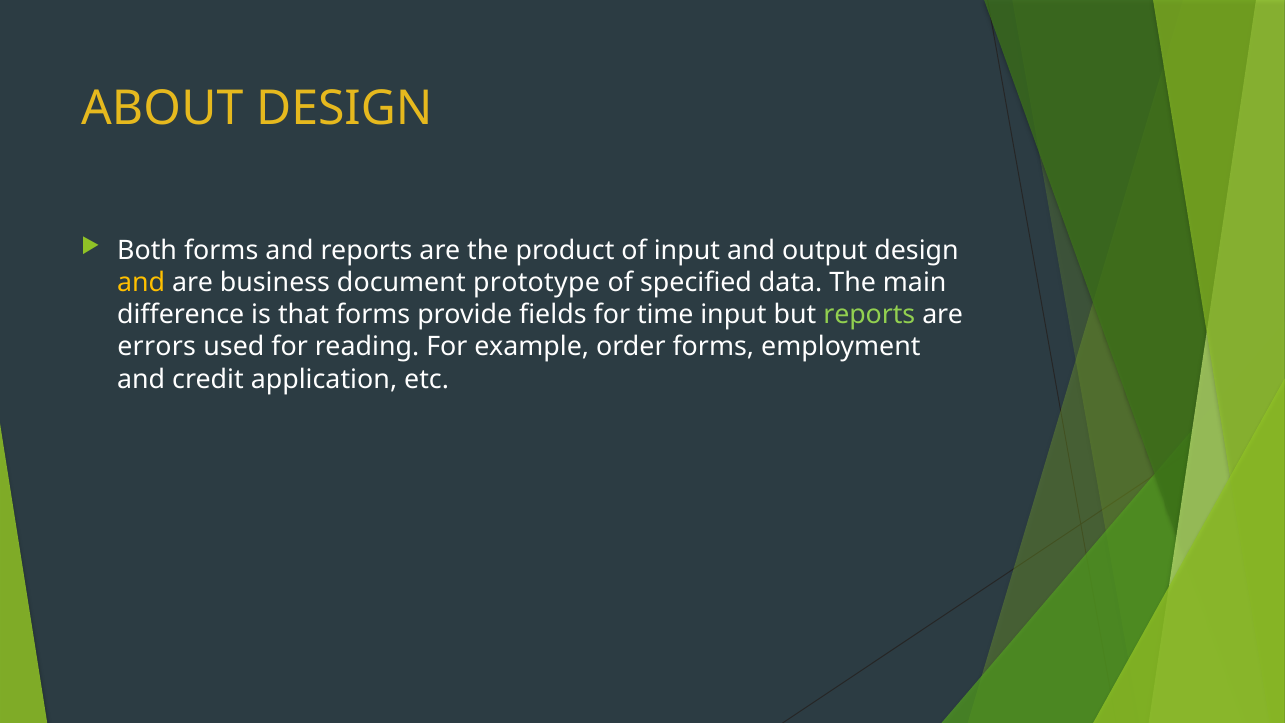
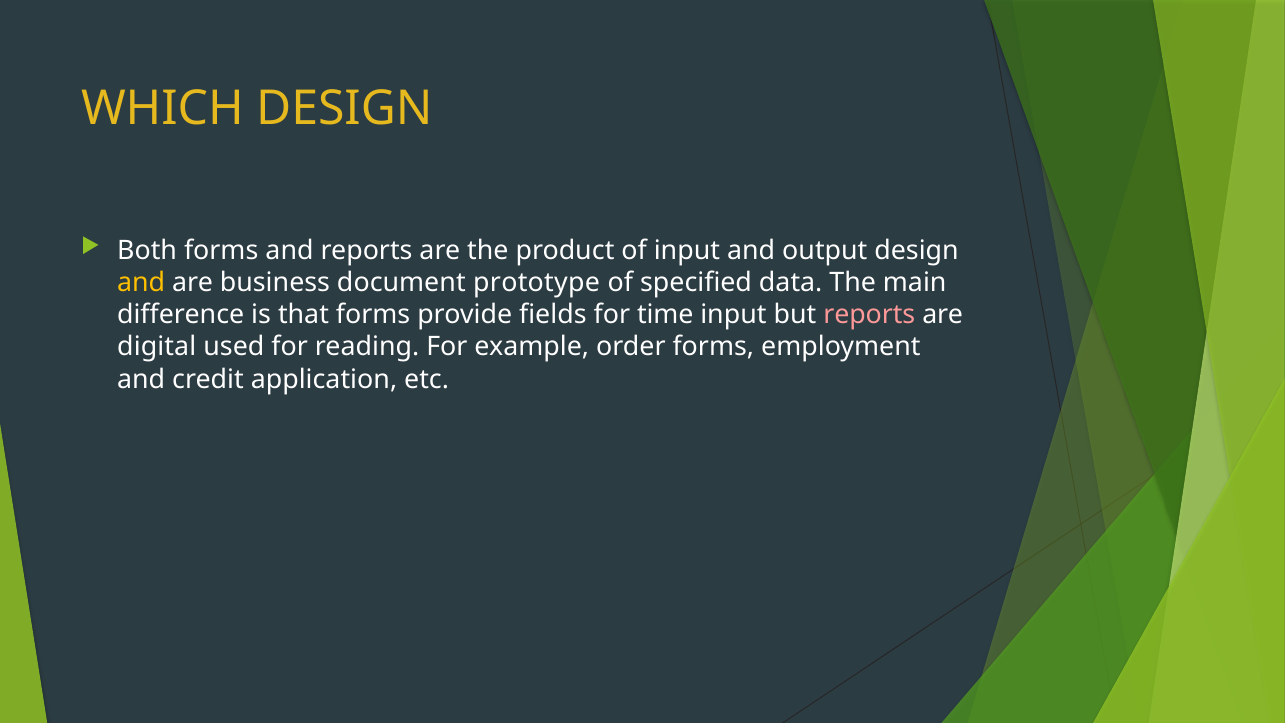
ABOUT: ABOUT -> WHICH (162, 108)
reports colour: light green -> pink (869, 315)
errors: errors -> digital (157, 347)
